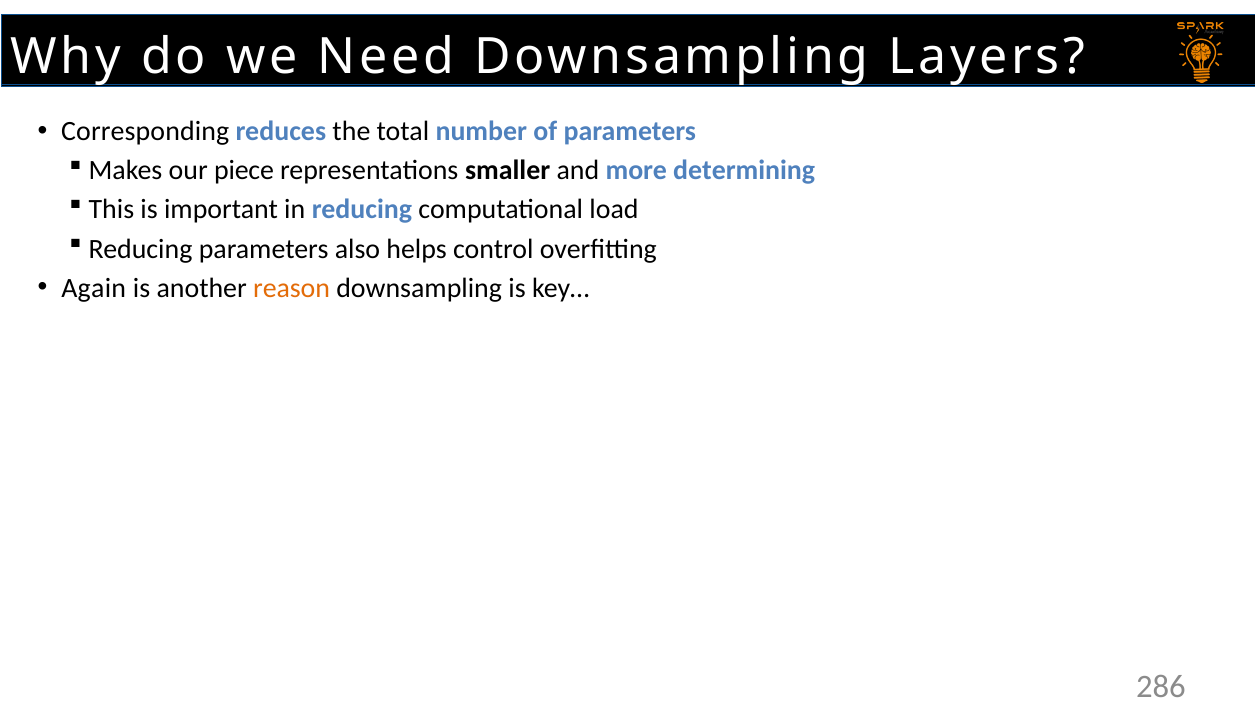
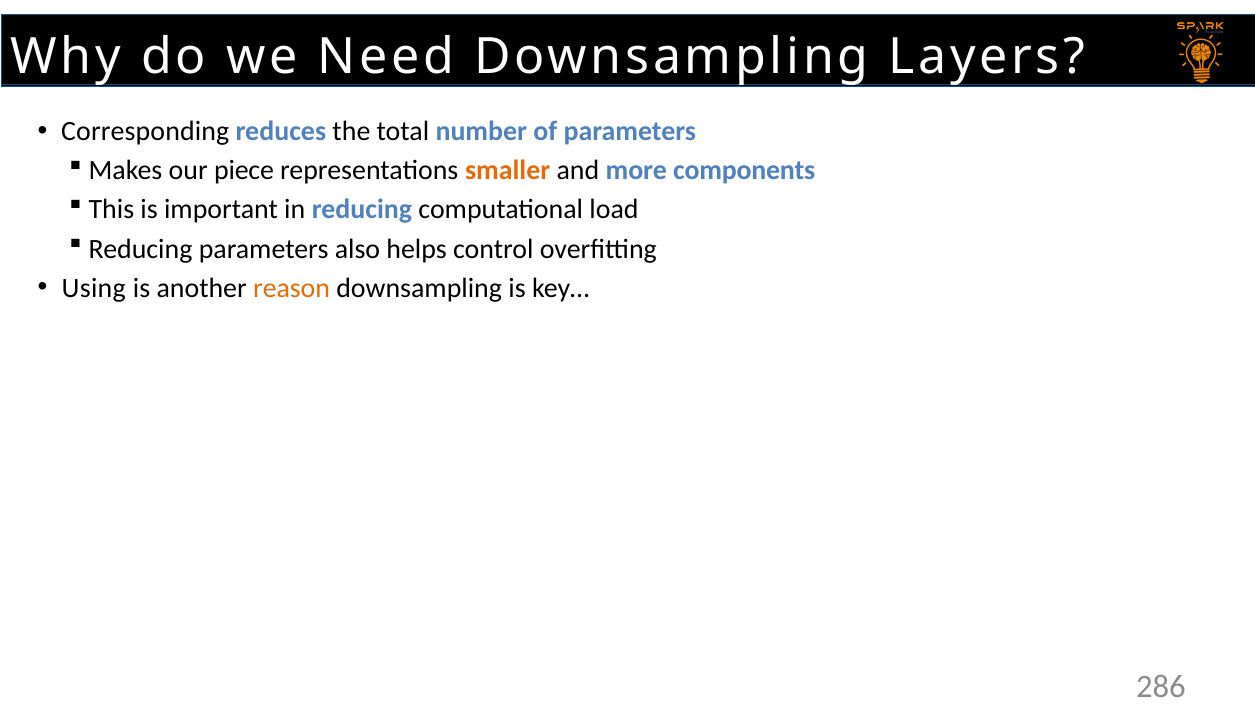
smaller colour: black -> orange (508, 171)
determining: determining -> components (744, 171)
Again: Again -> Using (94, 288)
